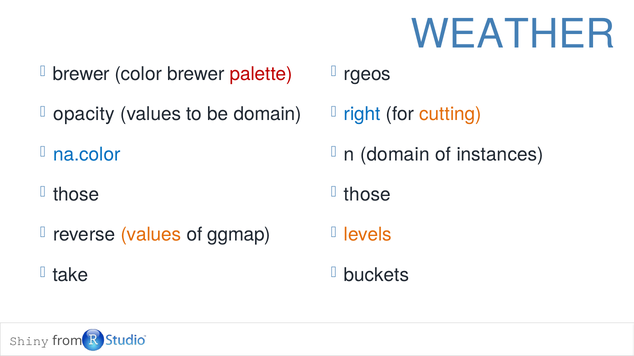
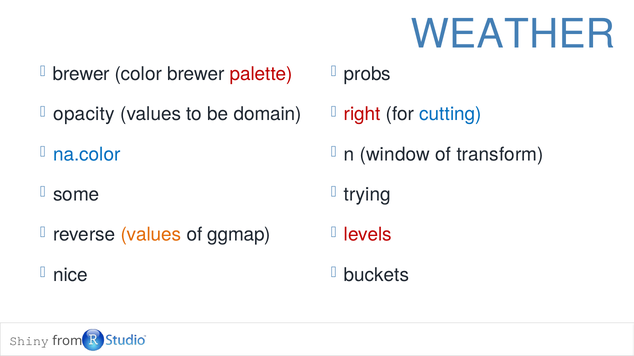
rgeos: rgeos -> probs (367, 74)
right colour: blue -> red (362, 114)
cutting colour: orange -> blue (451, 114)
n domain: domain -> window (395, 155)
instances: instances -> transform (500, 155)
those: those -> some (76, 195)
those: those -> trying (367, 195)
levels colour: orange -> red (368, 235)
take: take -> nice (70, 275)
